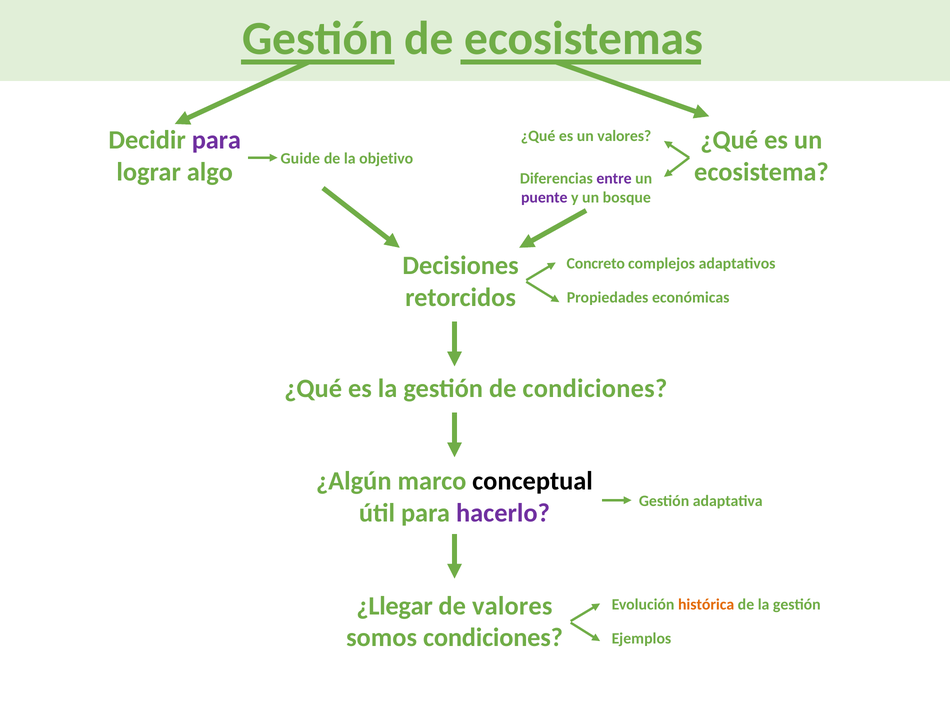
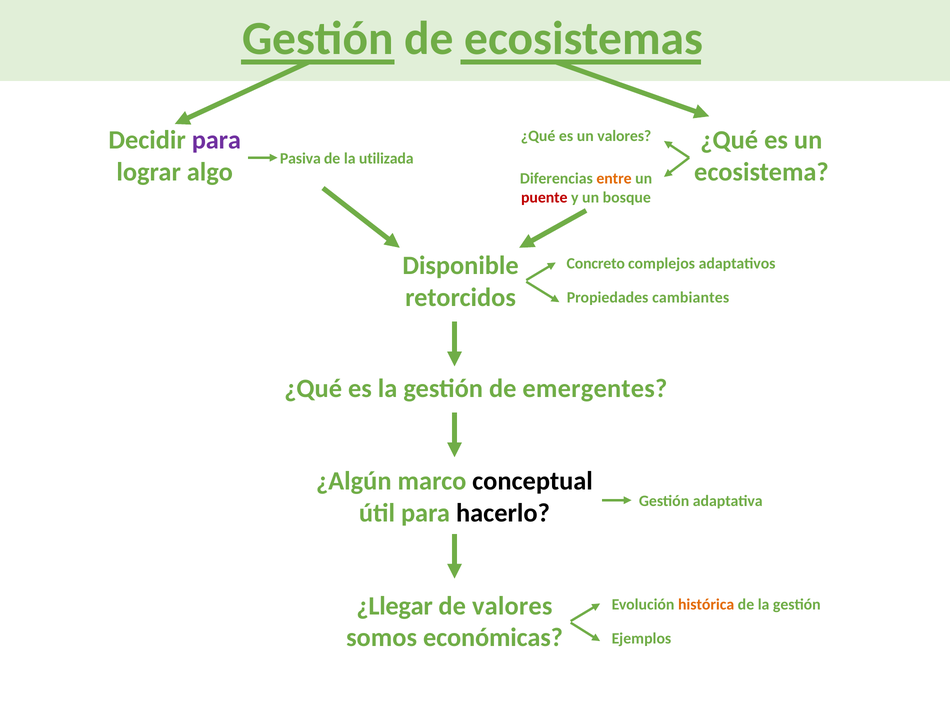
Guide: Guide -> Pasiva (300, 159)
objetivo: objetivo -> utilizada (386, 159)
entre colour: purple -> orange (614, 178)
puente colour: purple -> red (544, 197)
Decisiones: Decisiones -> Disponible (461, 266)
económicas: económicas -> cambiantes (691, 297)
de condiciones: condiciones -> emergentes (595, 388)
hacerlo colour: purple -> black (503, 513)
somos condiciones: condiciones -> económicas (493, 637)
